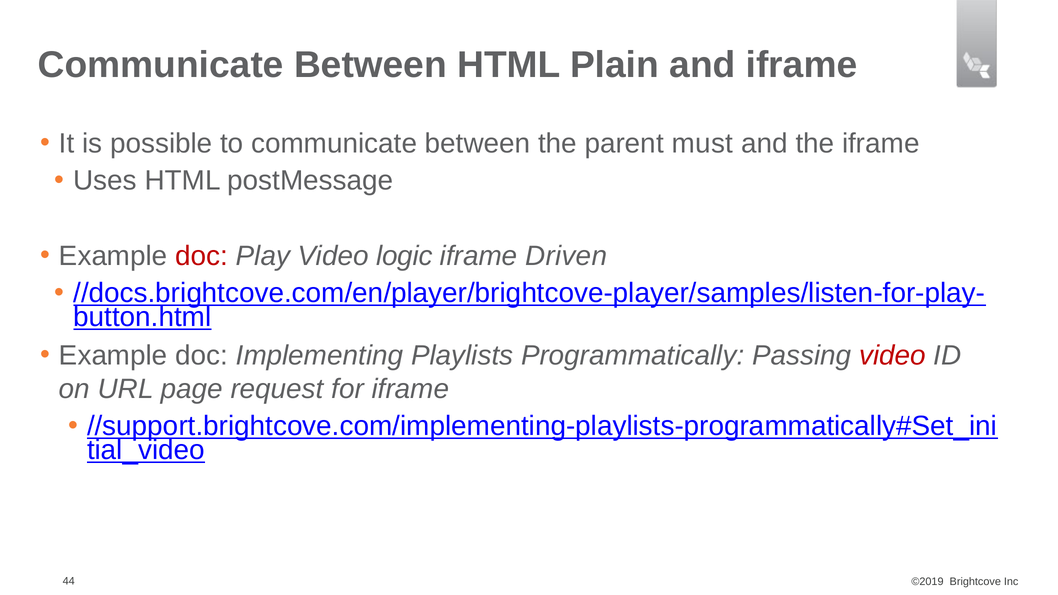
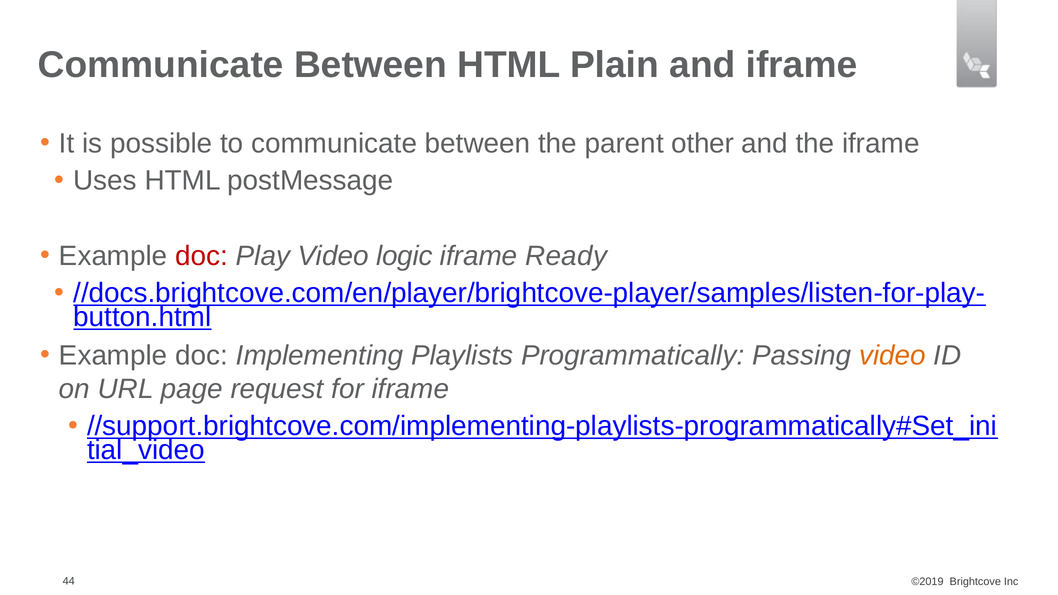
must: must -> other (703, 144)
Driven: Driven -> Ready (566, 256)
video colour: red -> orange (892, 356)
